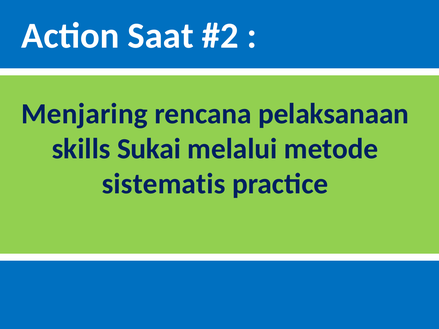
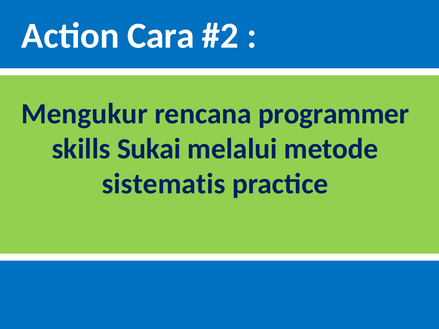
Saat: Saat -> Cara (161, 36)
Menjaring: Menjaring -> Mengukur (84, 114)
pelaksanaan: pelaksanaan -> programmer (334, 114)
